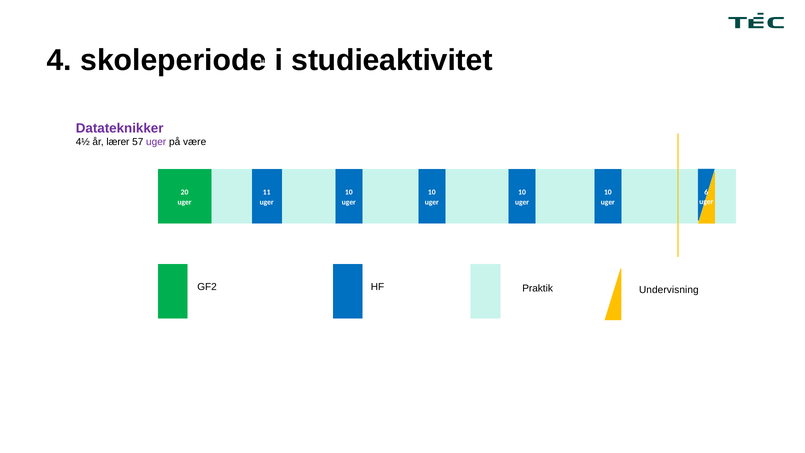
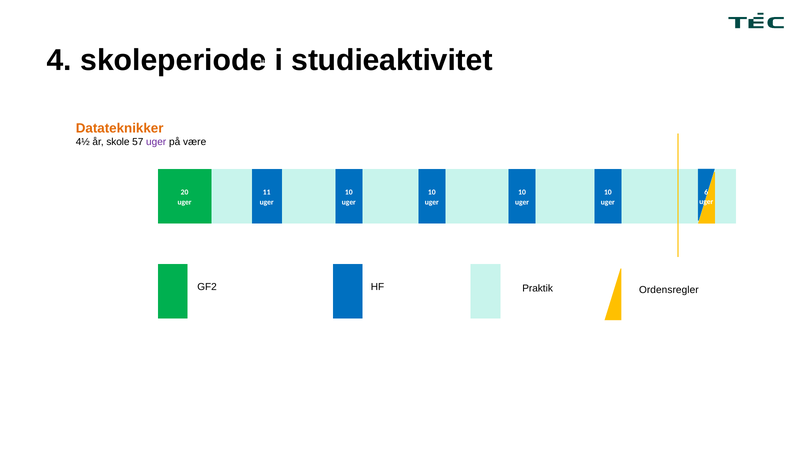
Datateknikker colour: purple -> orange (120, 128)
lærer: lærer -> skole (118, 142)
Undervisning: Undervisning -> Ordensregler (669, 290)
